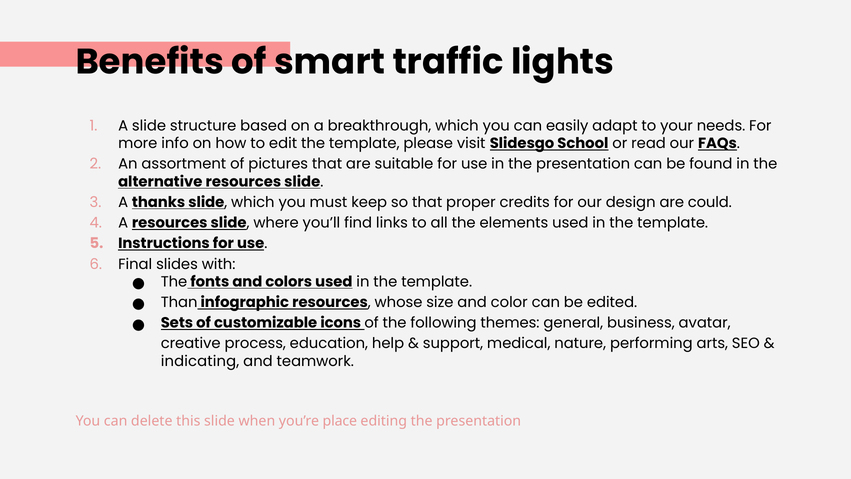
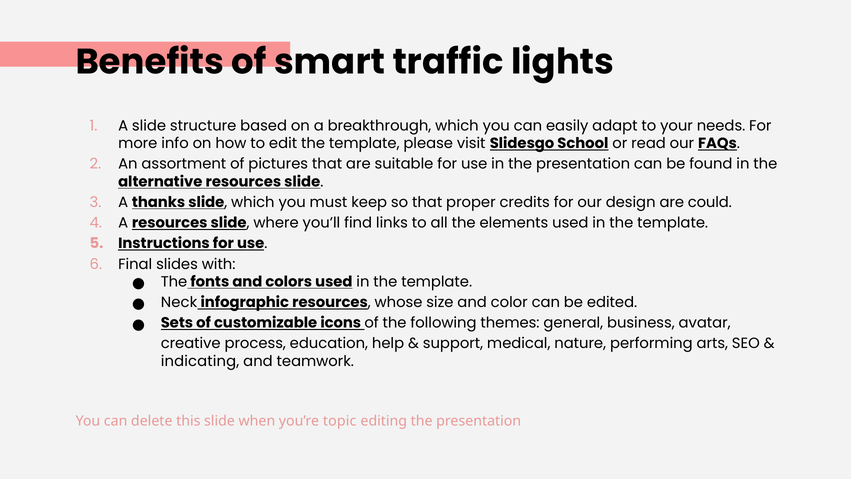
Than: Than -> Neck (179, 302)
place: place -> topic (340, 421)
